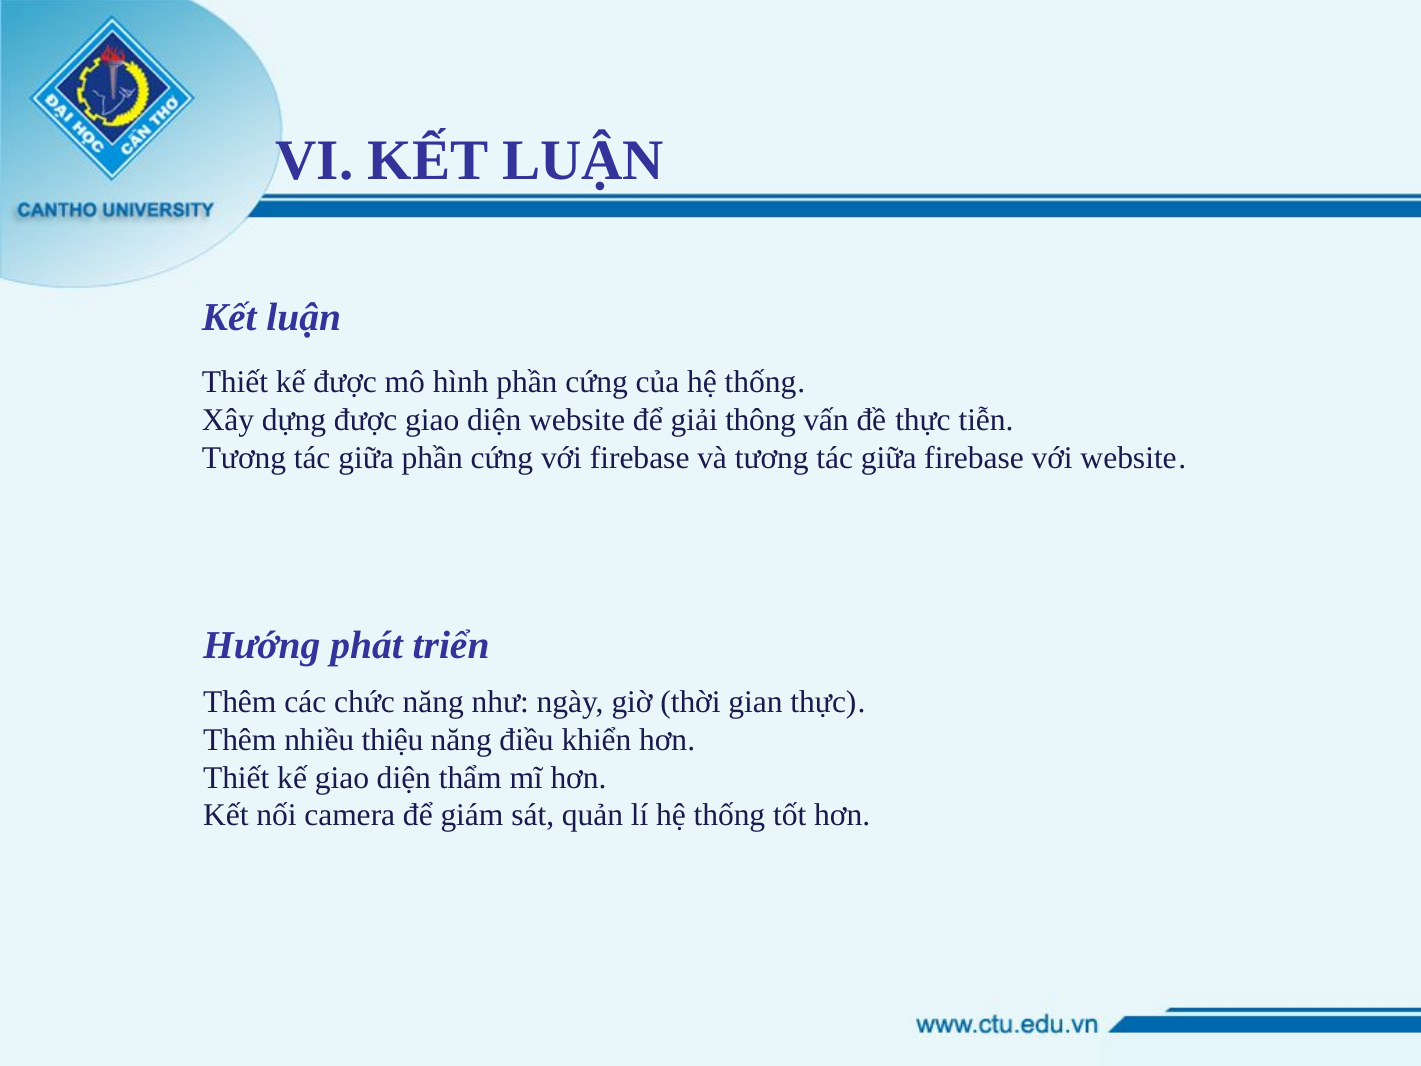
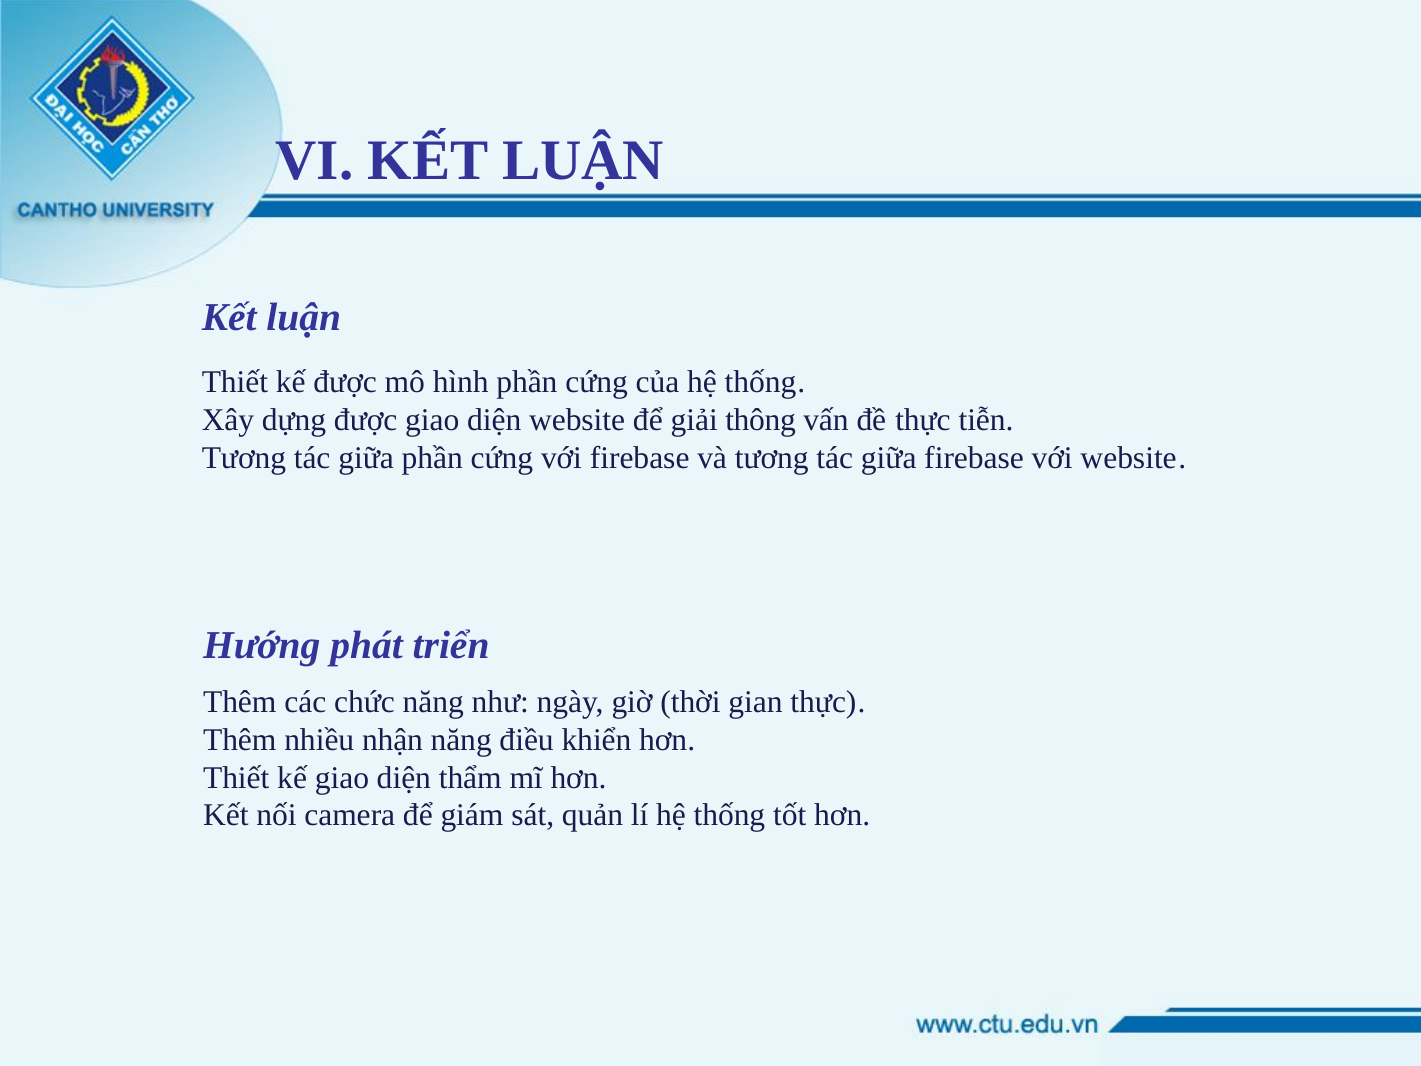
thiệu: thiệu -> nhận (392, 740)
